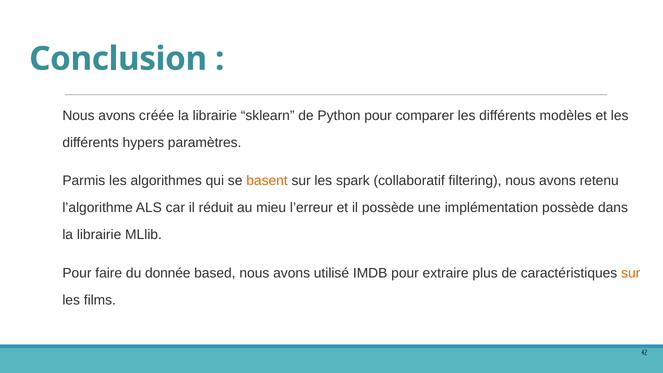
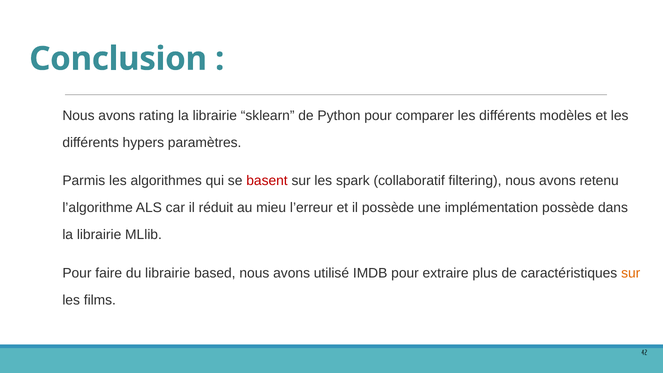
créée: créée -> rating (157, 116)
basent colour: orange -> red (267, 181)
du donnée: donnée -> librairie (168, 273)
